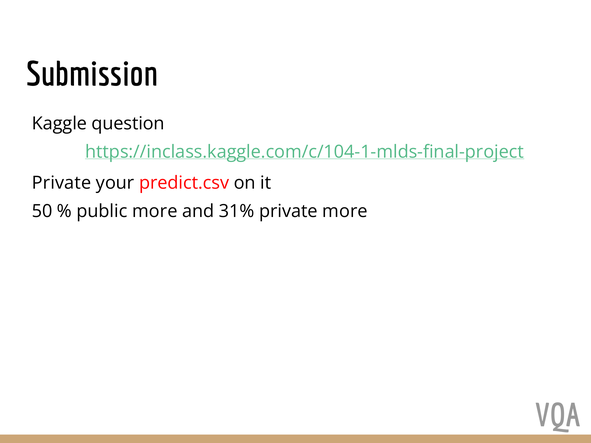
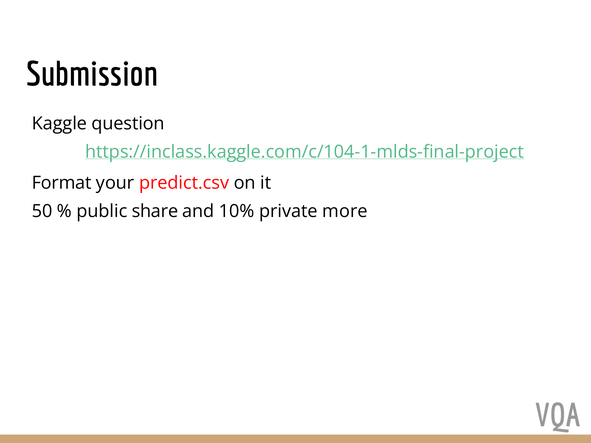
Private: Private -> Format (62, 183)
public more: more -> share (155, 211)
31%: 31% -> 10% (237, 211)
